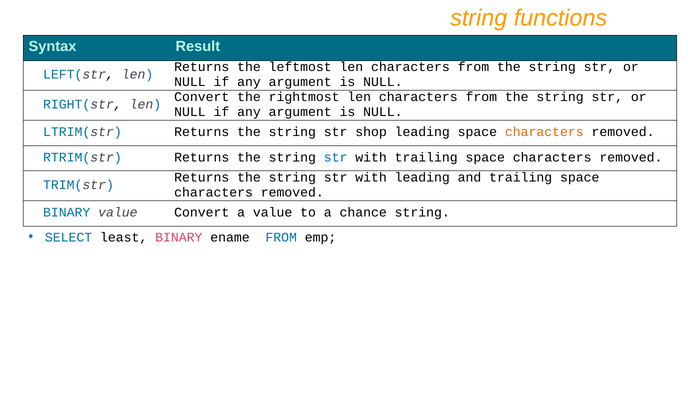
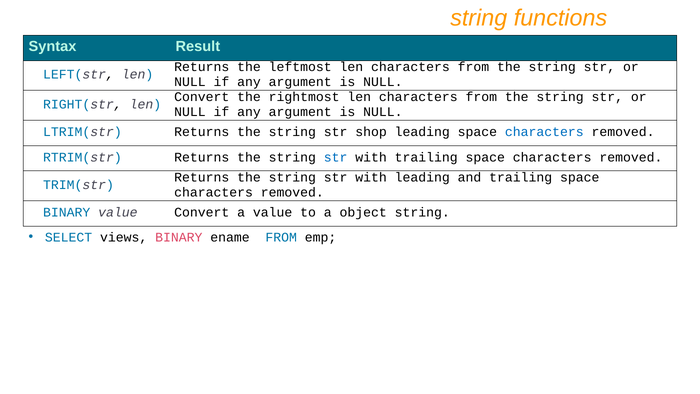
characters colour: orange -> blue (544, 132)
chance: chance -> object (363, 212)
least: least -> views (124, 237)
